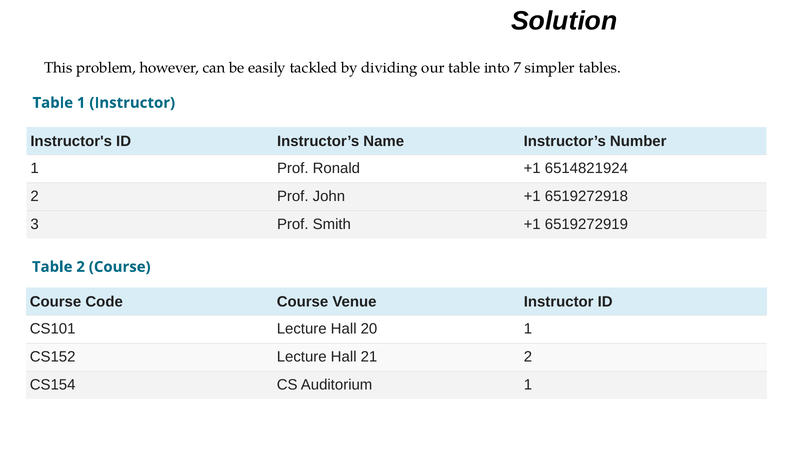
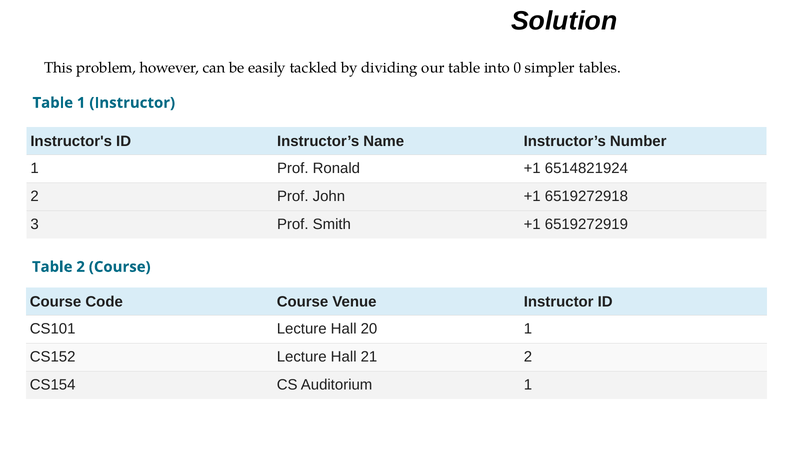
7: 7 -> 0 (518, 68)
